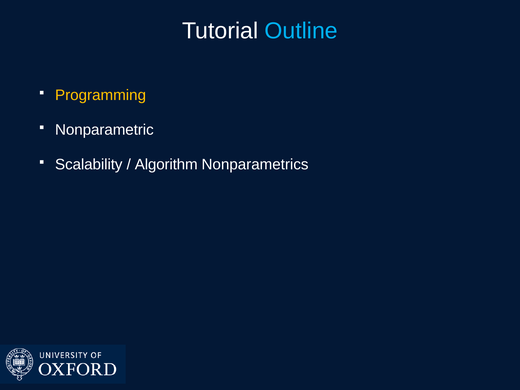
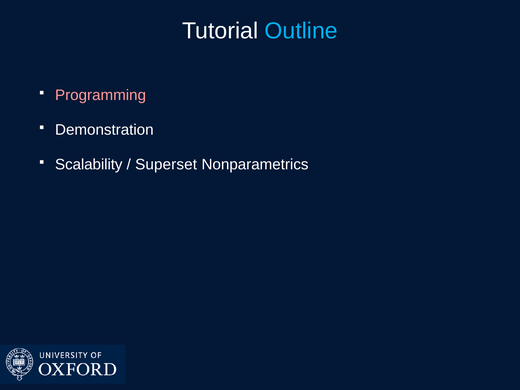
Programming colour: yellow -> pink (101, 95)
Nonparametric: Nonparametric -> Demonstration (104, 130)
Algorithm: Algorithm -> Superset (166, 165)
